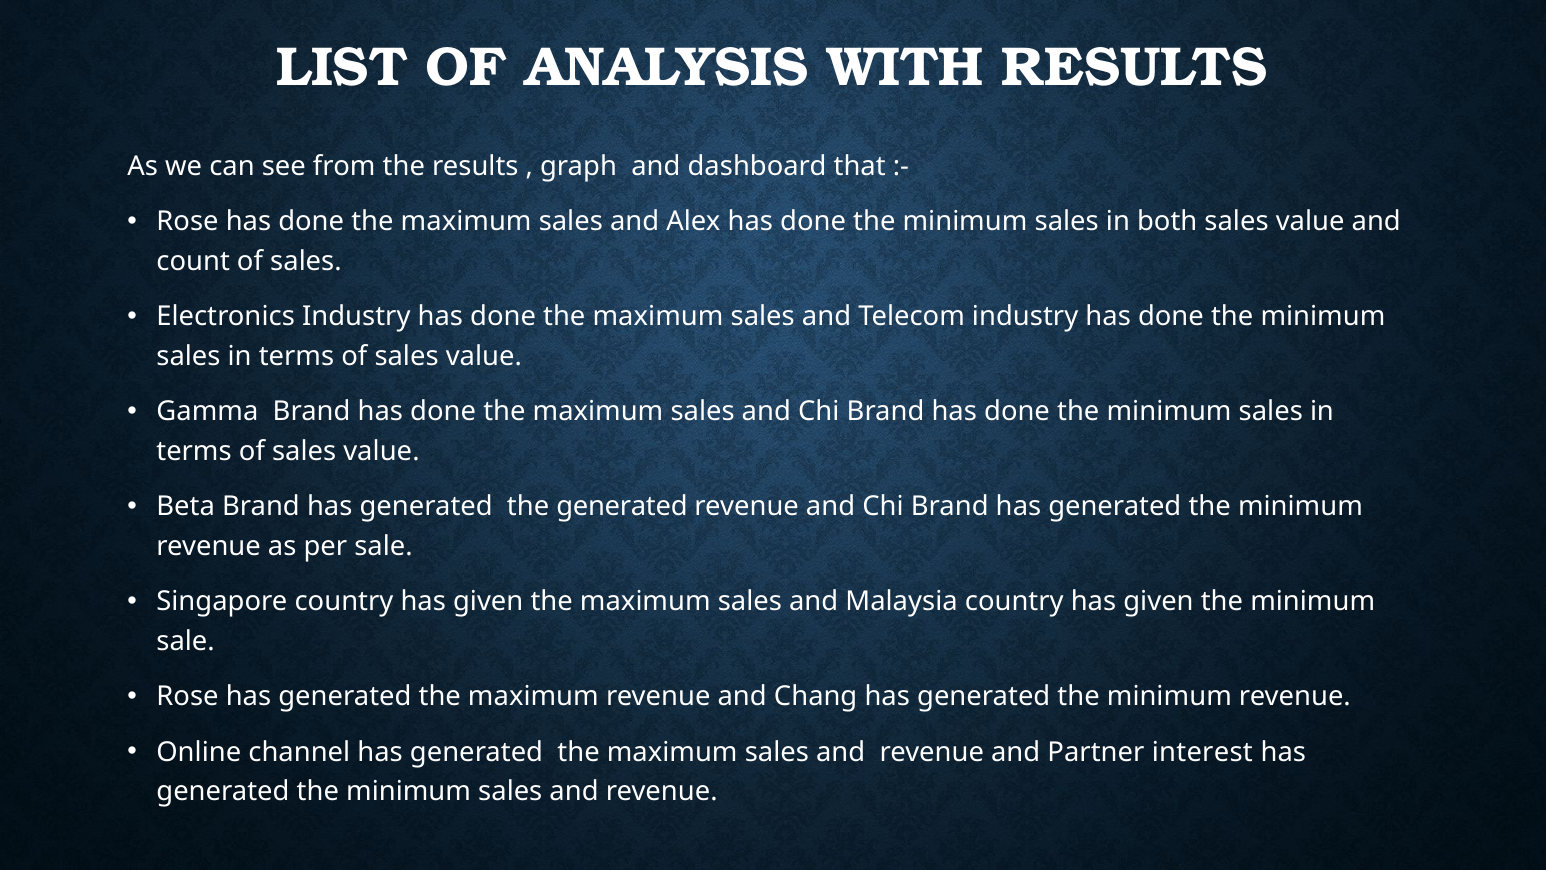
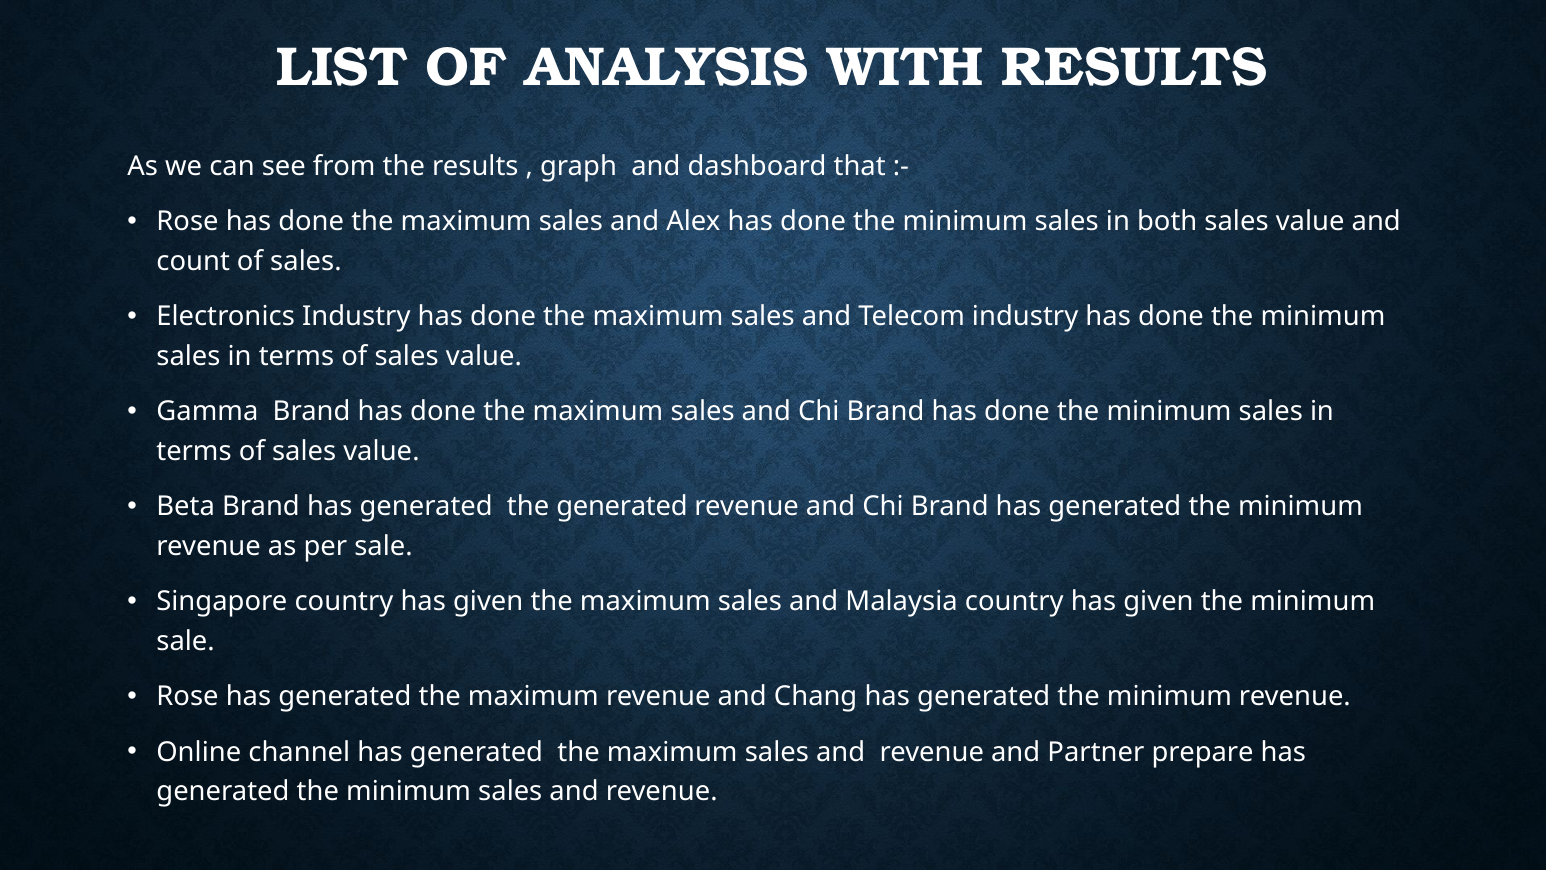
interest: interest -> prepare (1203, 752)
